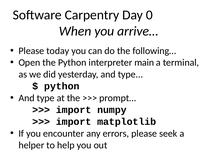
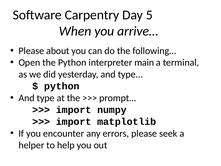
0: 0 -> 5 (149, 15)
today: today -> about (58, 51)
